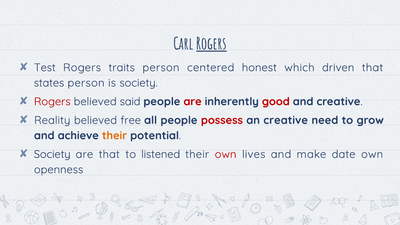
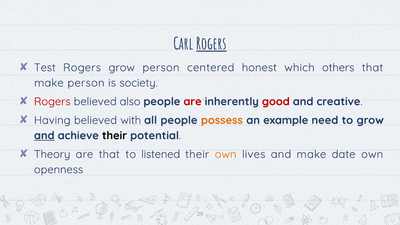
Rogers traits: traits -> grow (122, 68)
driven: driven -> others (338, 68)
states: states -> make (49, 83)
said: said -> also (130, 102)
Reality: Reality -> Having (52, 120)
free: free -> with (131, 120)
possess colour: red -> orange (222, 120)
an creative: creative -> example (286, 120)
and underline: none -> present (44, 136)
their colour: orange -> black (115, 136)
Society: Society -> Theory (52, 154)
own colour: red -> orange (226, 154)
